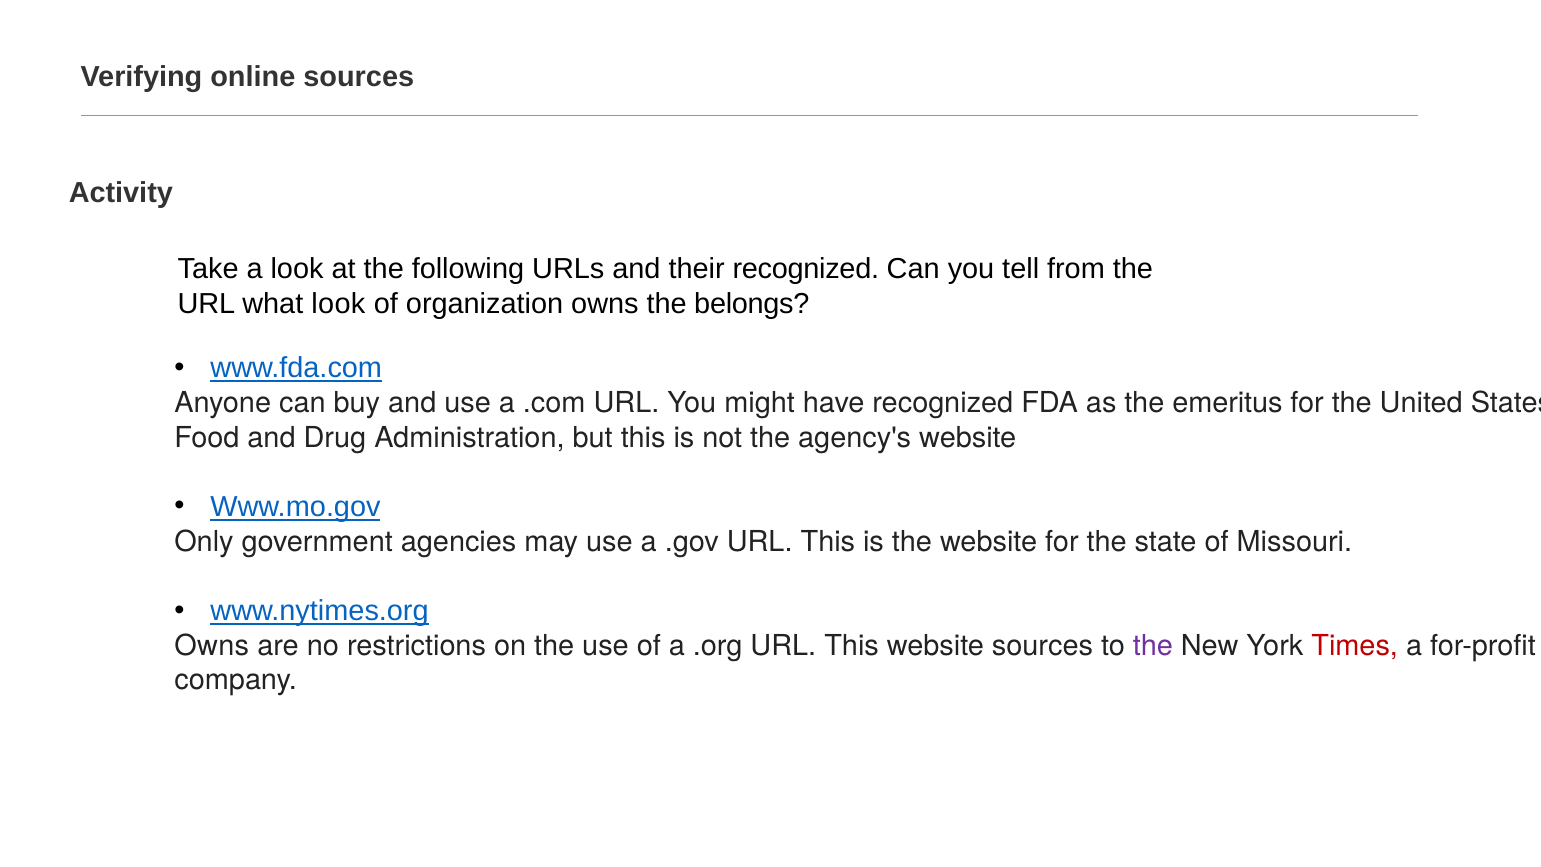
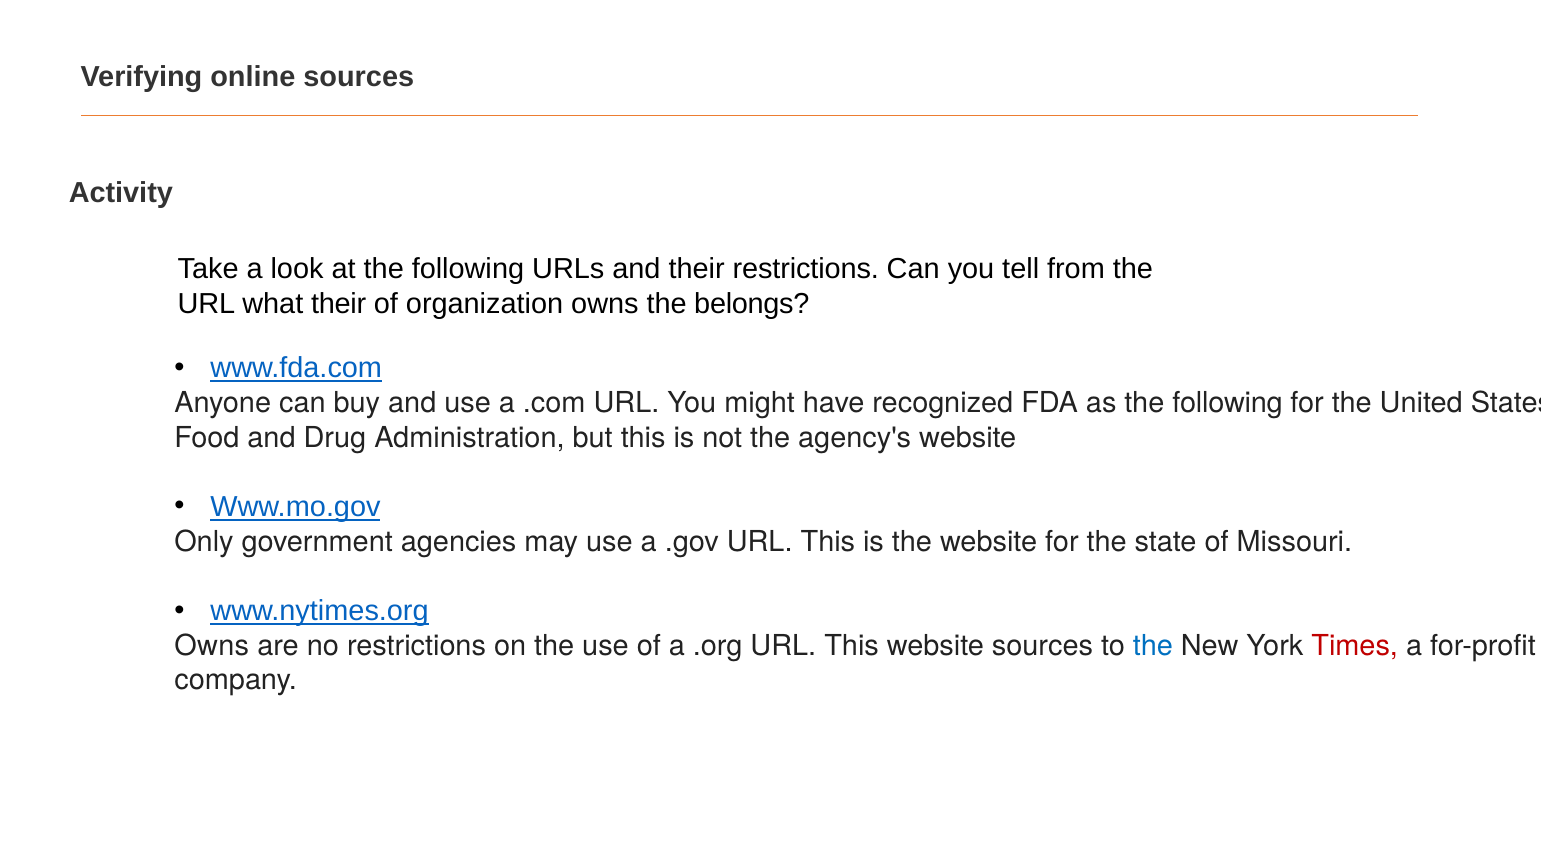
their recognized: recognized -> restrictions (806, 269)
what look: look -> their (339, 304)
as the emeritus: emeritus -> following (1228, 403)
the colour: purple -> blue (1153, 646)
